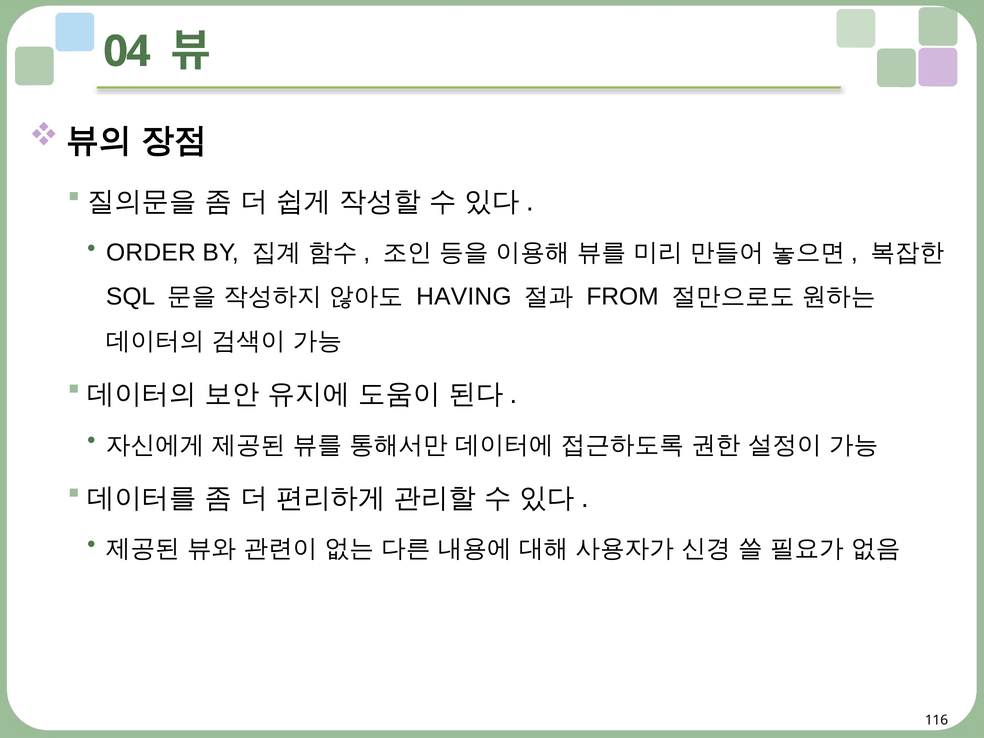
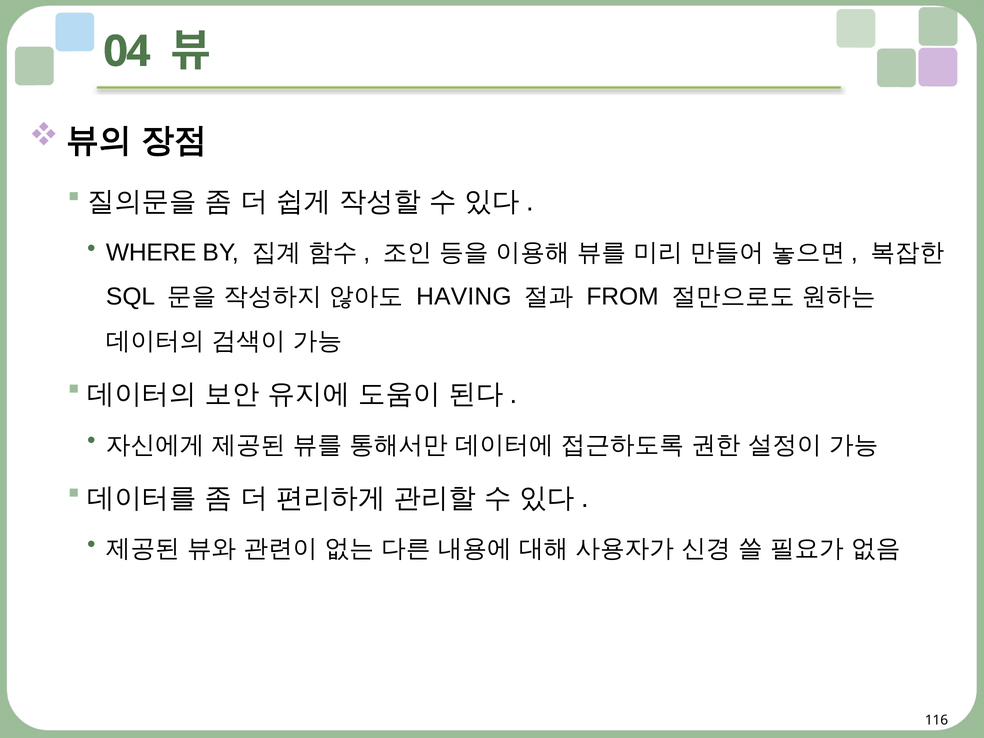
ORDER: ORDER -> WHERE (151, 252)
